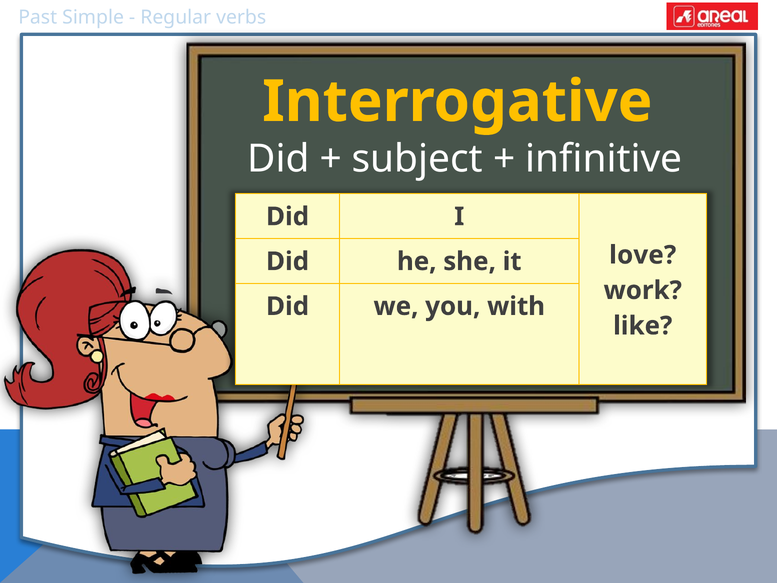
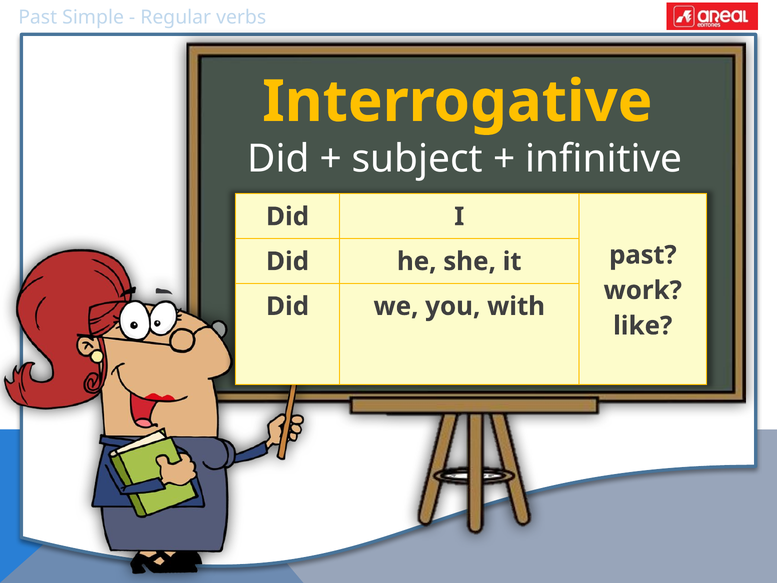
love: love -> past (643, 255)
